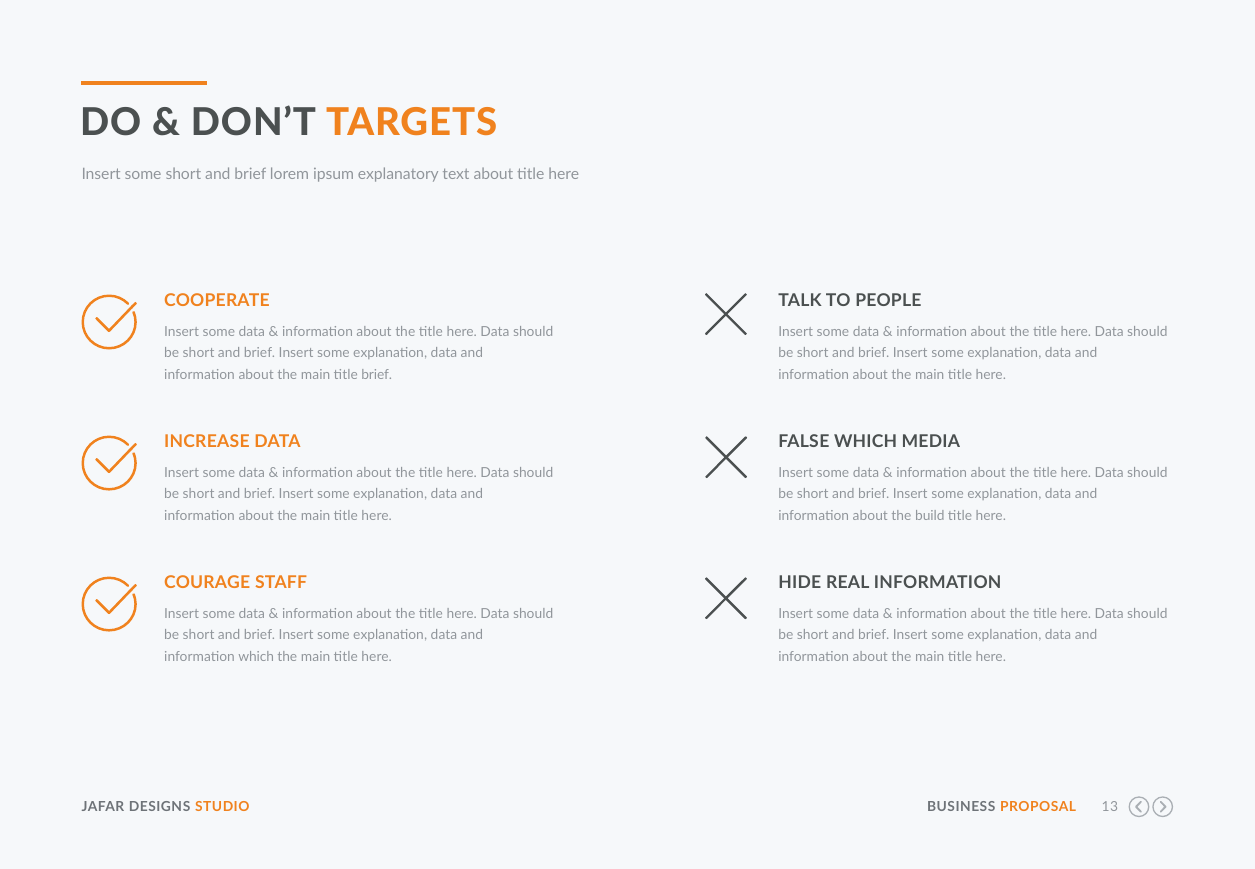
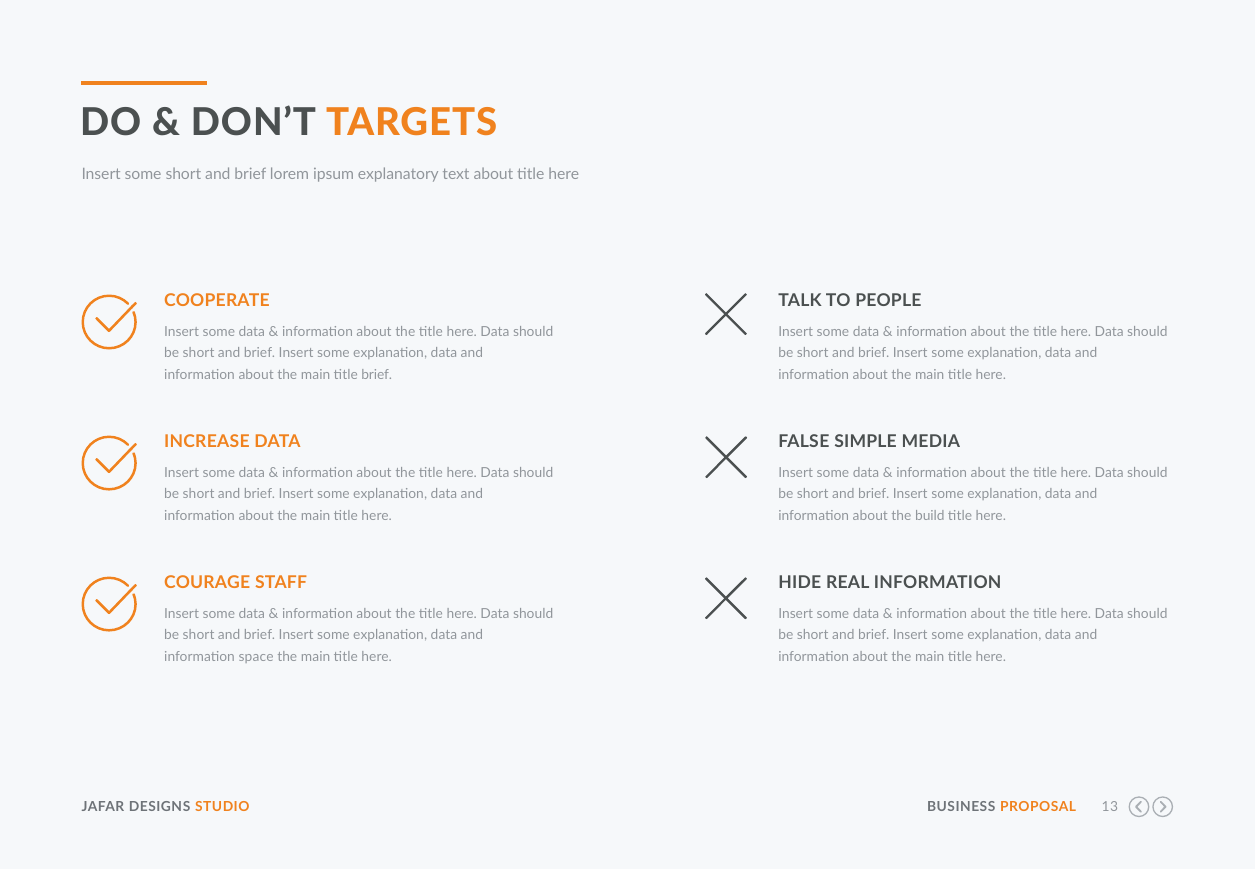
FALSE WHICH: WHICH -> SIMPLE (866, 442)
information which: which -> space (256, 657)
